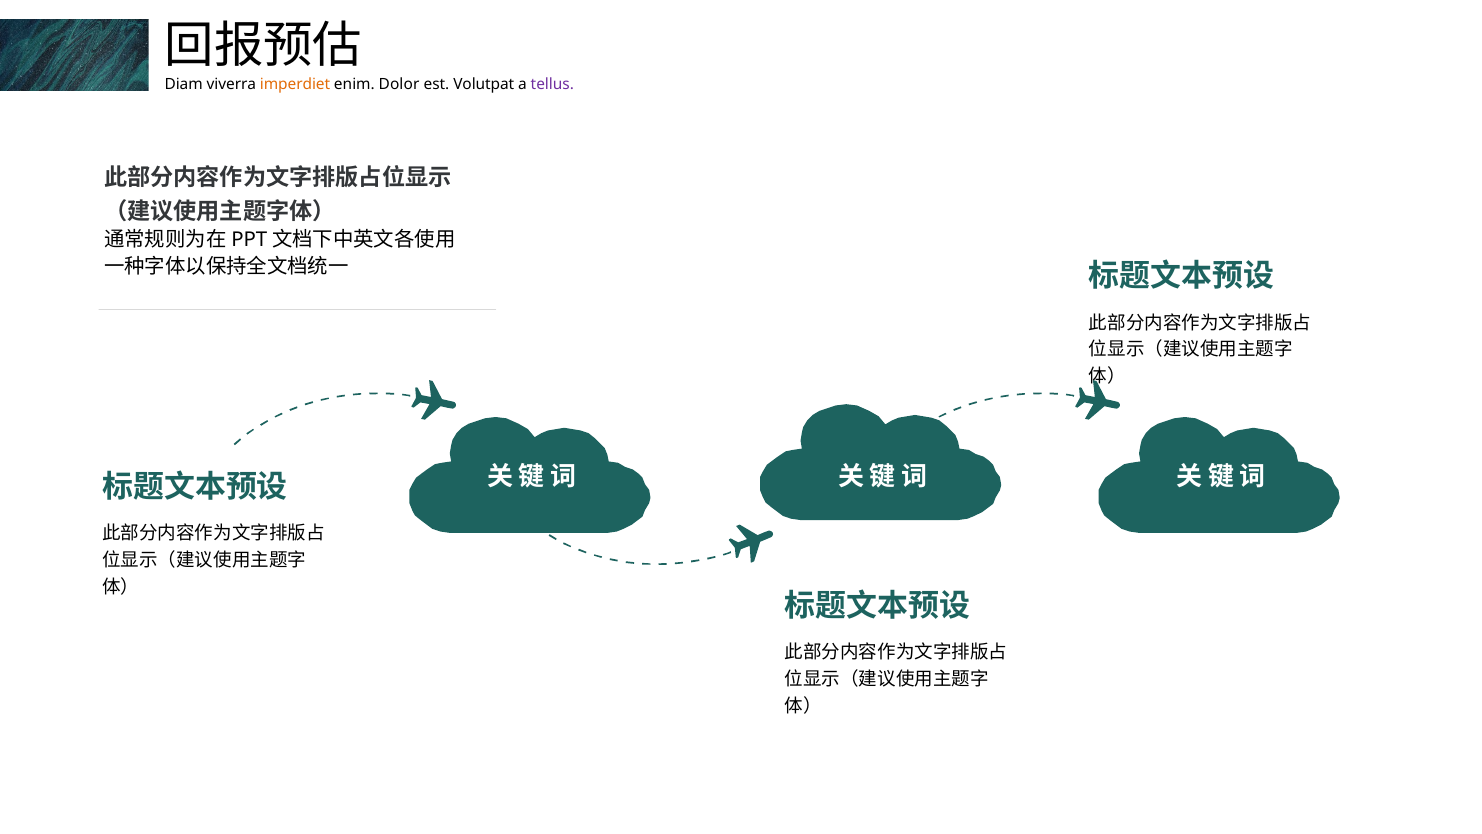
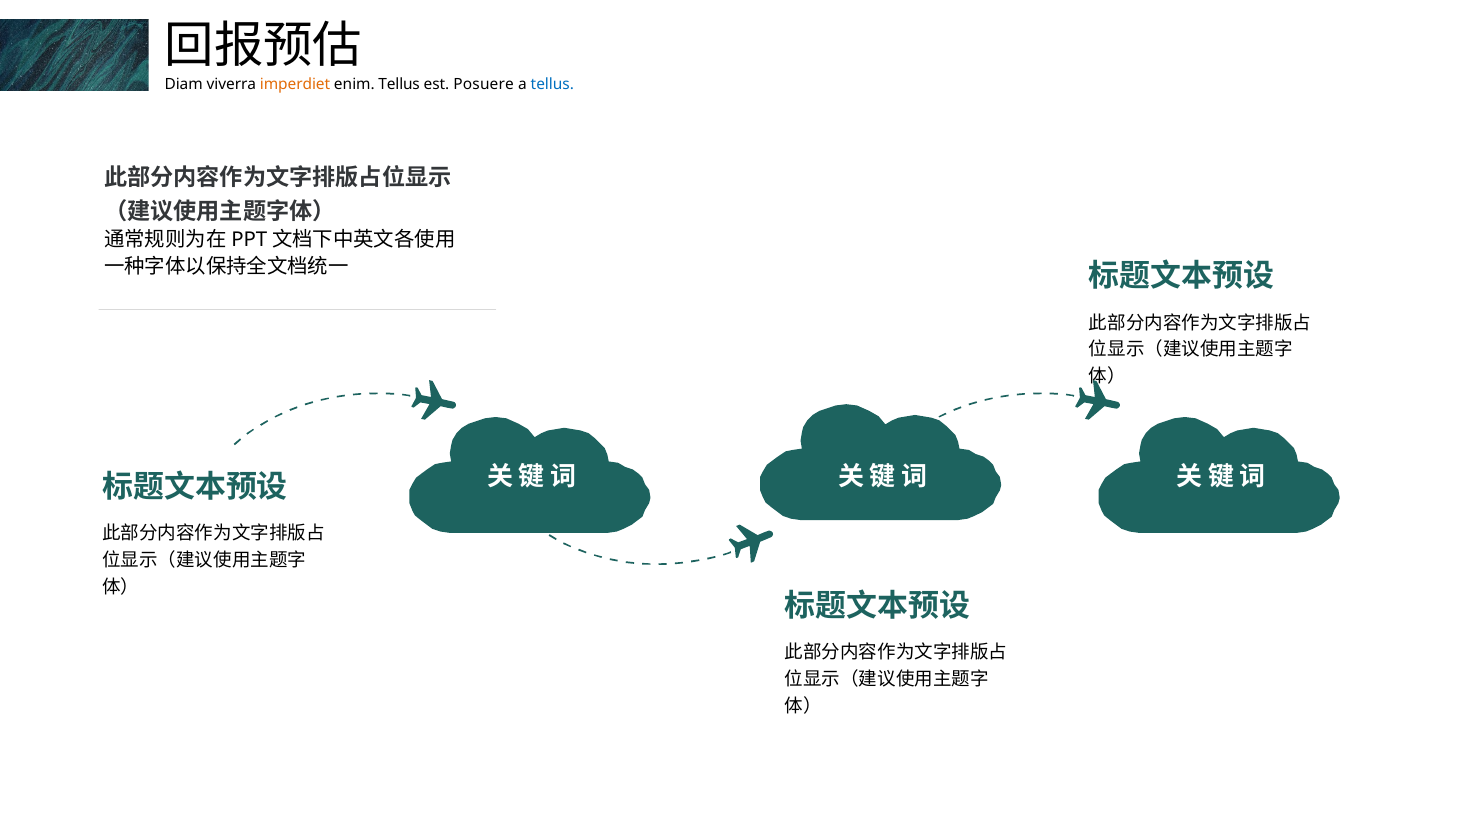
enim Dolor: Dolor -> Tellus (399, 85)
Volutpat: Volutpat -> Posuere (484, 85)
tellus colour: purple -> blue (552, 85)
